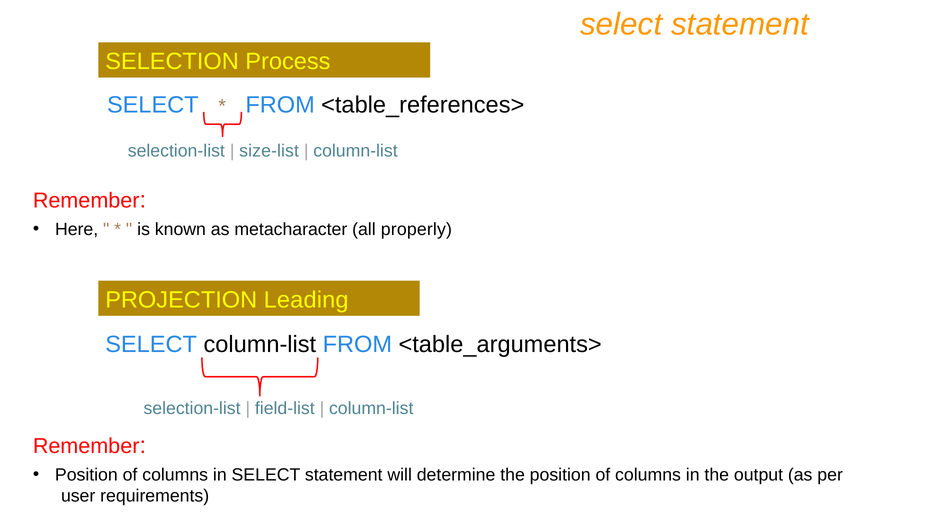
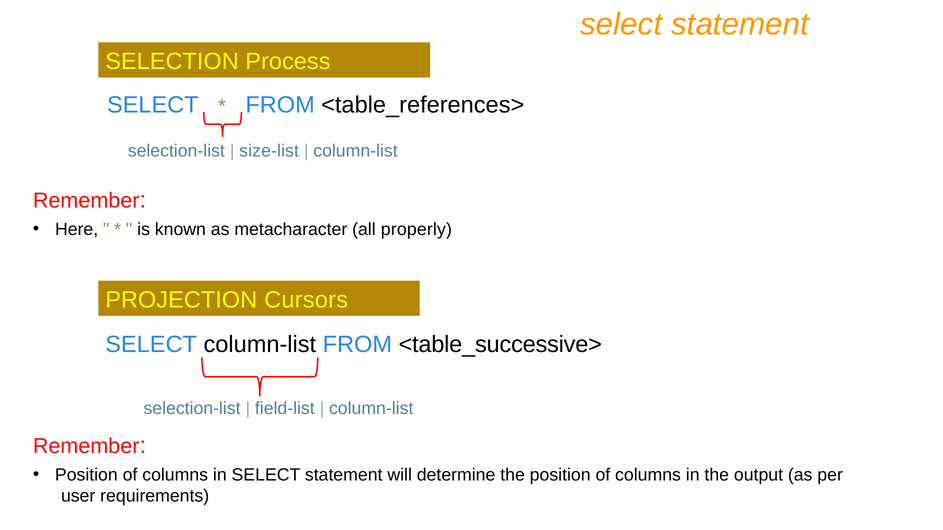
Leading: Leading -> Cursors (306, 300)
<table_arguments>: <table_arguments> -> <table_successive> (500, 345)
